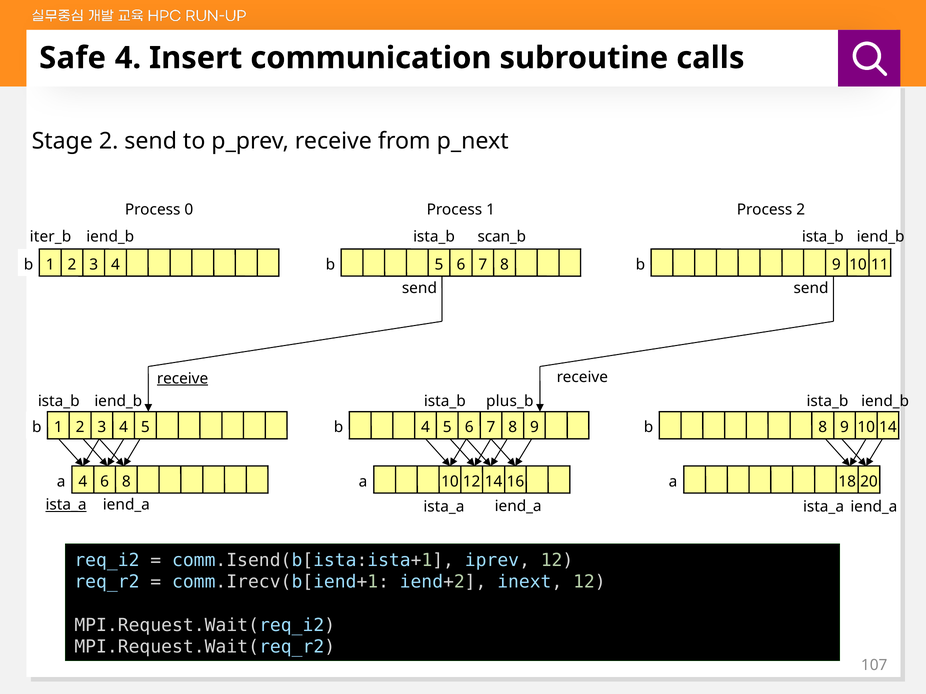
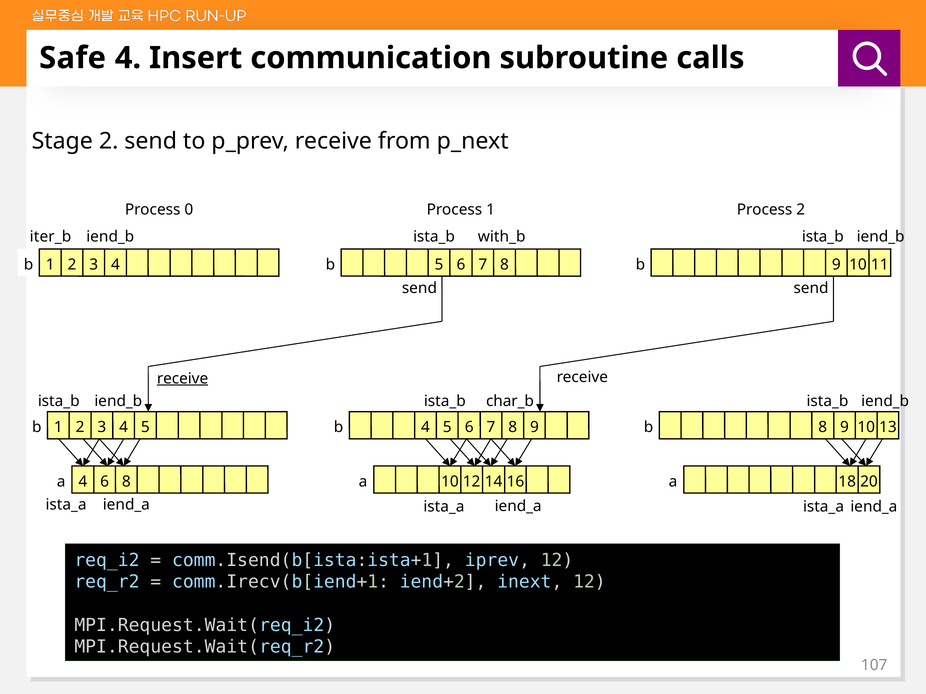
scan_b: scan_b -> with_b (502, 237)
plus_b: plus_b -> char_b (510, 401)
b 14: 14 -> 13 (888, 428)
ista_a underline: present -> none (66, 505)
